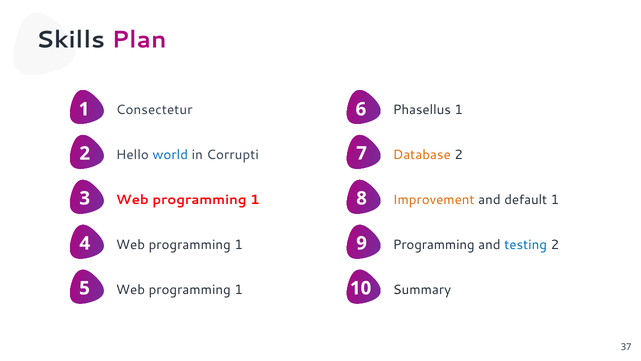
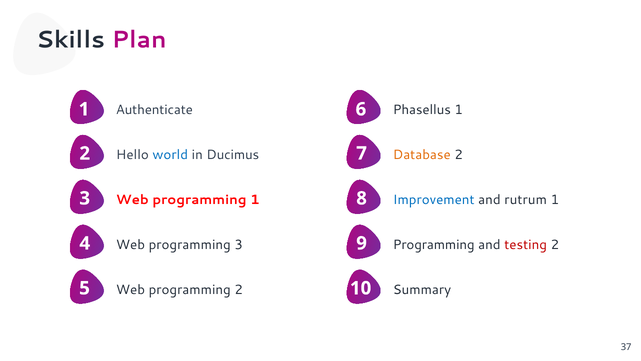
Consectetur: Consectetur -> Authenticate (154, 109)
Corrupti: Corrupti -> Ducimus (233, 154)
Improvement colour: orange -> blue (434, 199)
default: default -> rutrum (526, 199)
1: 1 -> 3 (239, 244)
testing colour: blue -> red (526, 244)
1: 1 -> 2 (239, 289)
